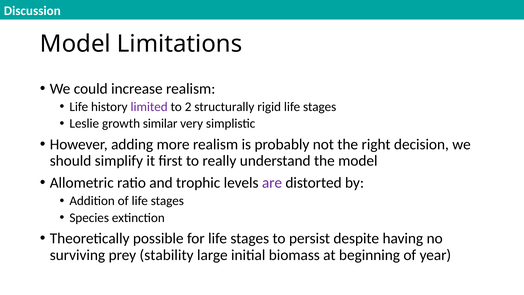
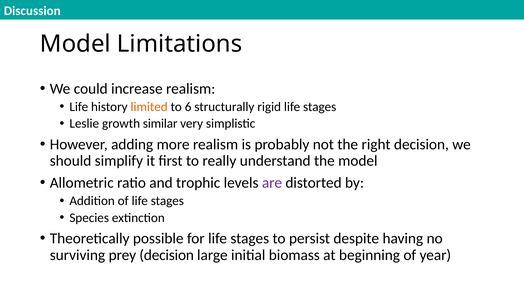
limited colour: purple -> orange (149, 107)
2: 2 -> 6 (188, 107)
prey stability: stability -> decision (167, 255)
